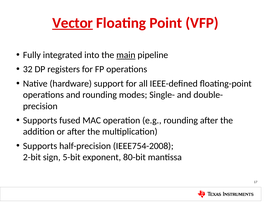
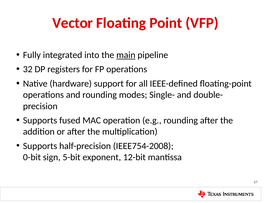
Vector underline: present -> none (73, 23)
2-bit: 2-bit -> 0-bit (32, 157)
80-bit: 80-bit -> 12-bit (134, 157)
